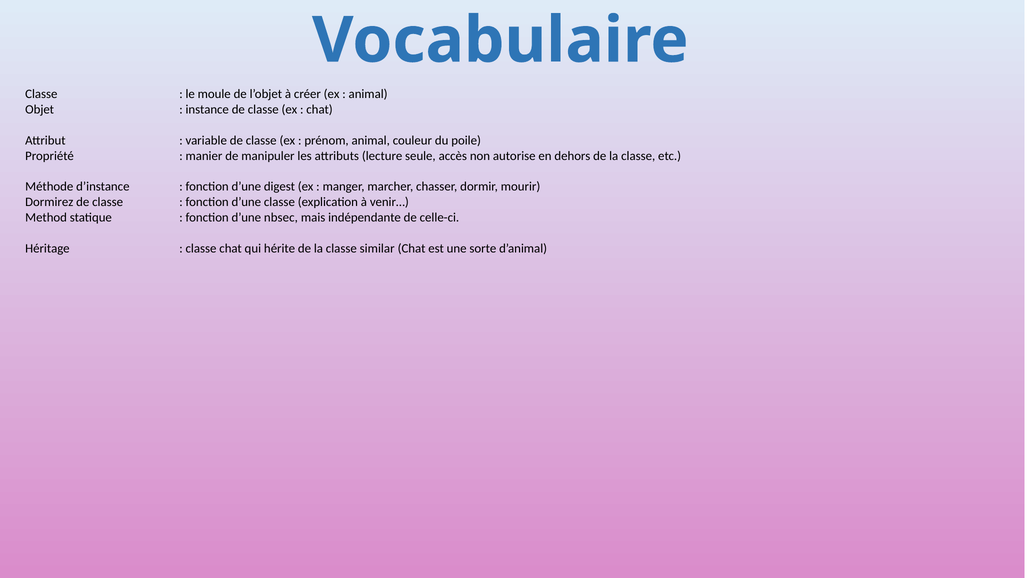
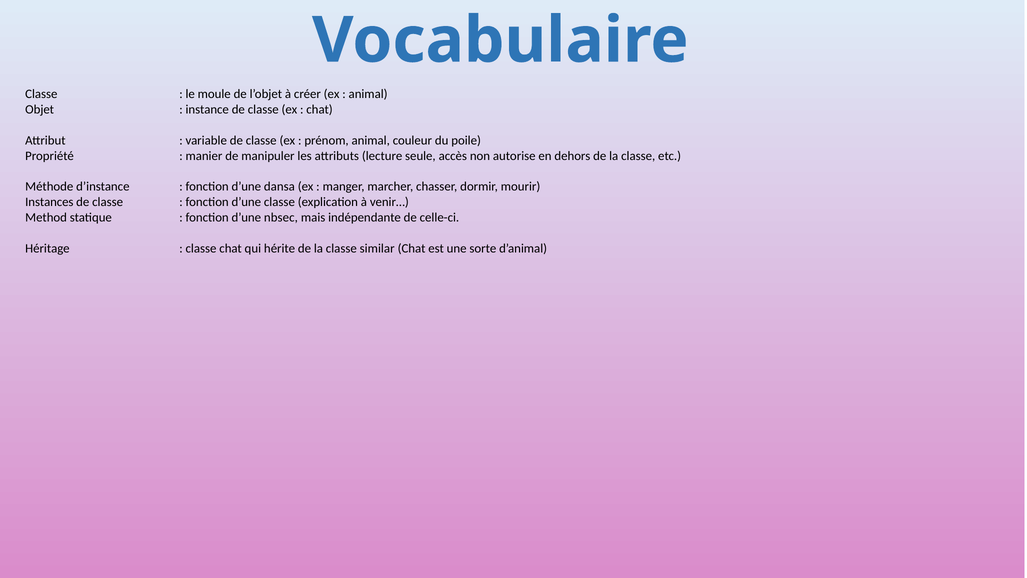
digest: digest -> dansa (279, 187)
Dormirez: Dormirez -> Instances (49, 202)
